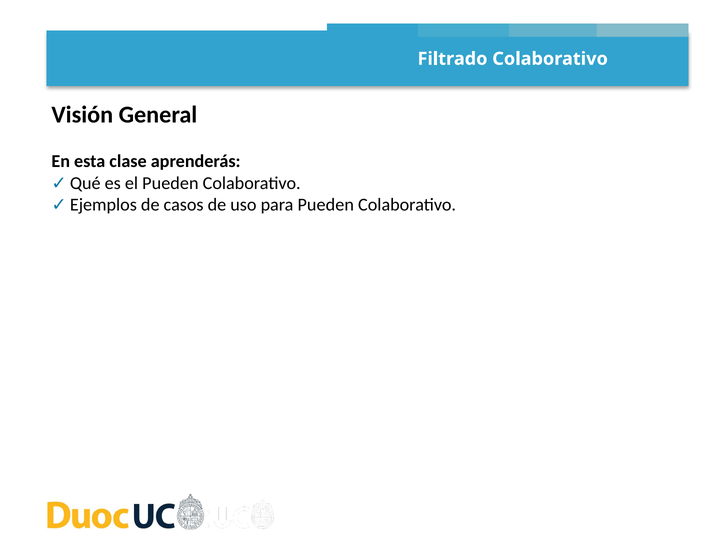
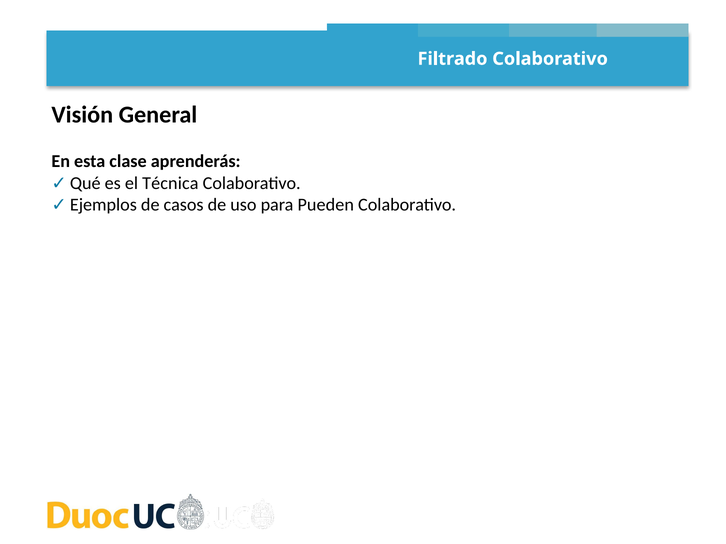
el Pueden: Pueden -> Técnica (170, 183)
